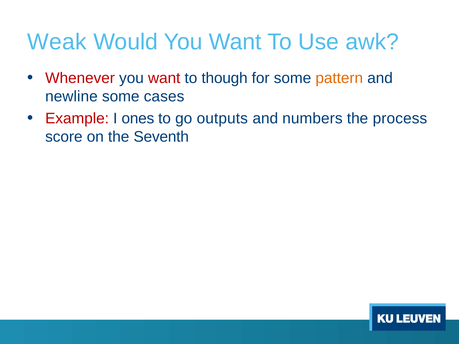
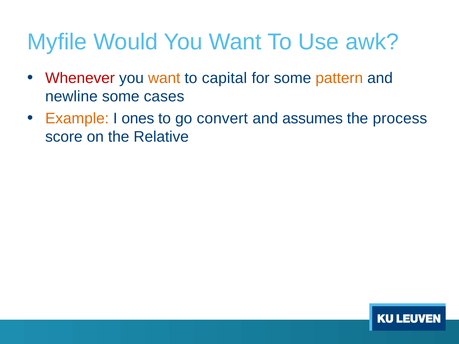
Weak: Weak -> Myfile (57, 42)
want colour: red -> orange (164, 78)
though: though -> capital (224, 78)
Example colour: red -> orange (77, 118)
outputs: outputs -> convert (222, 118)
numbers: numbers -> assumes (313, 118)
Seventh: Seventh -> Relative (161, 137)
